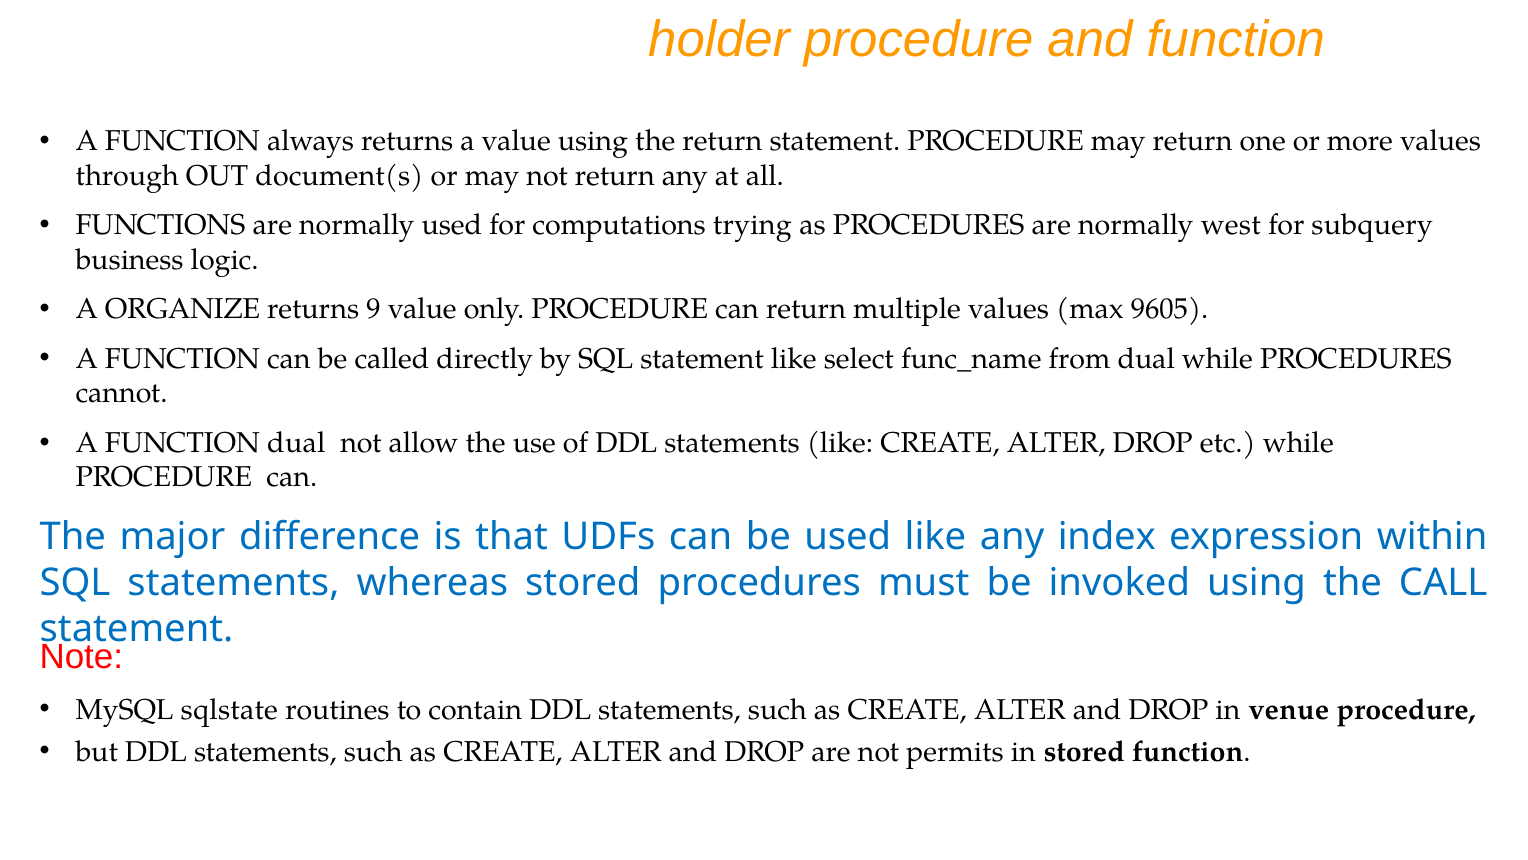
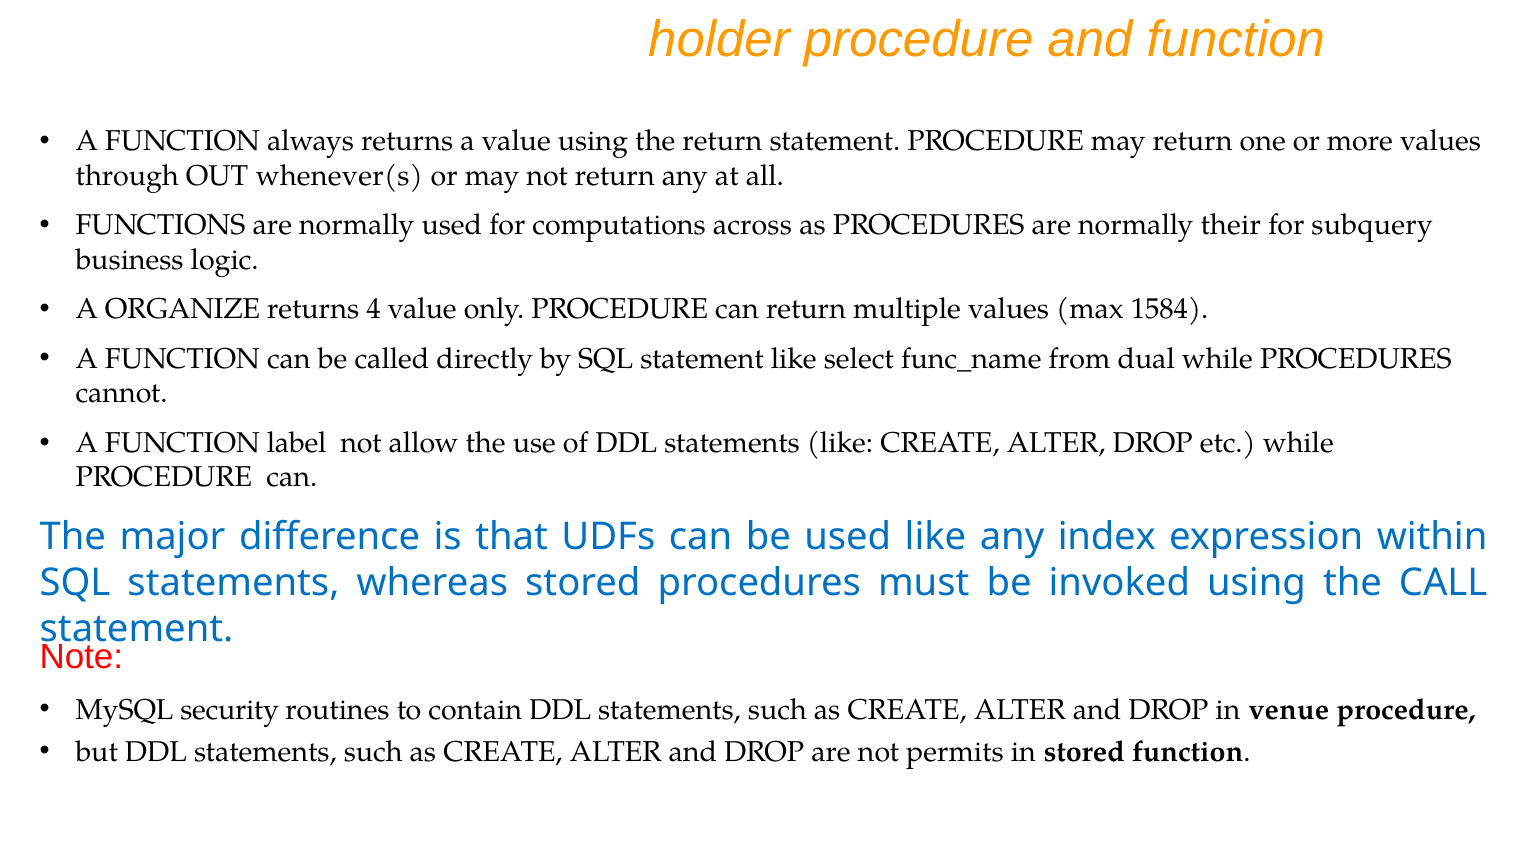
document(s: document(s -> whenever(s (339, 176)
trying: trying -> across (752, 225)
west: west -> their (1231, 225)
9: 9 -> 4 (373, 309)
9605: 9605 -> 1584 (1170, 309)
FUNCTION dual: dual -> label (297, 443)
sqlstate: sqlstate -> security (230, 709)
